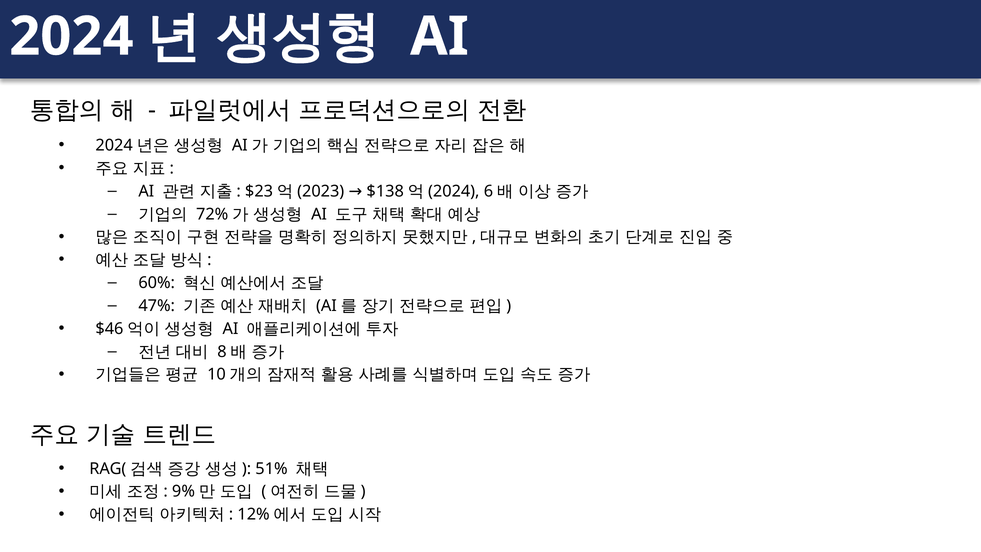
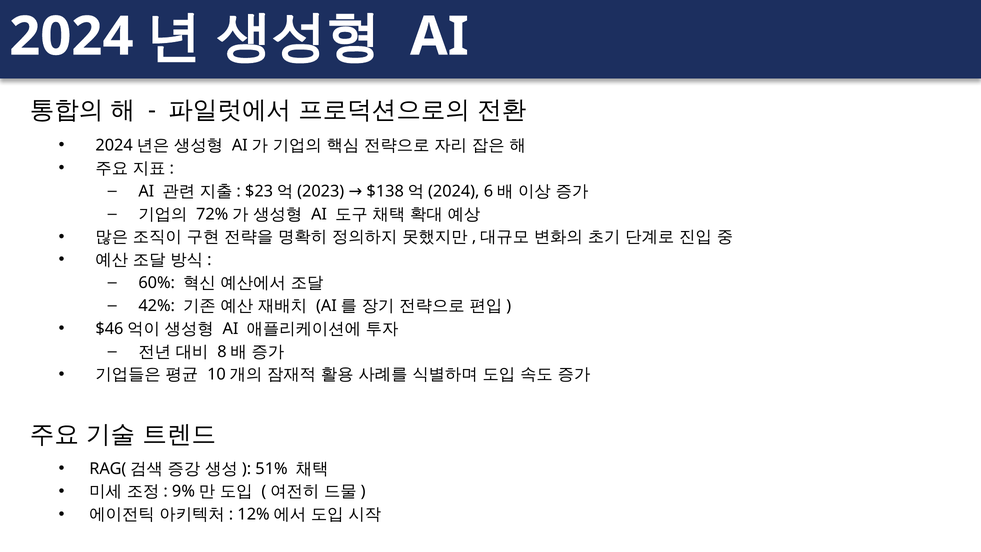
47%: 47% -> 42% (157, 306)
